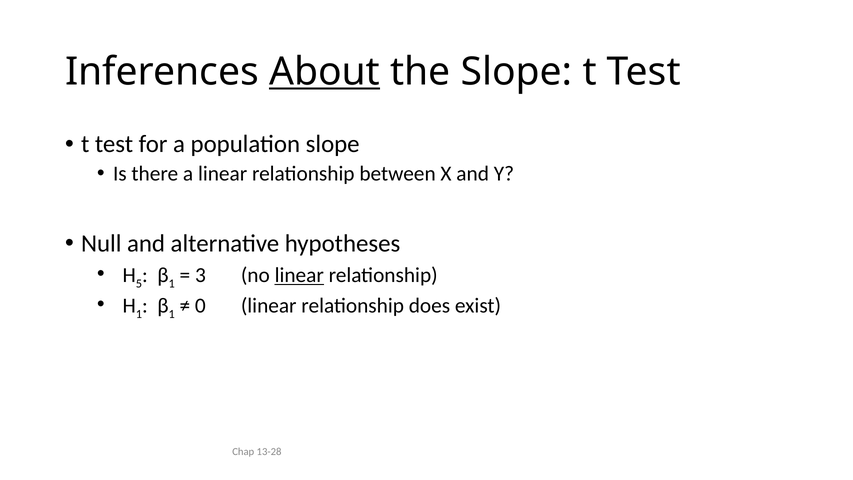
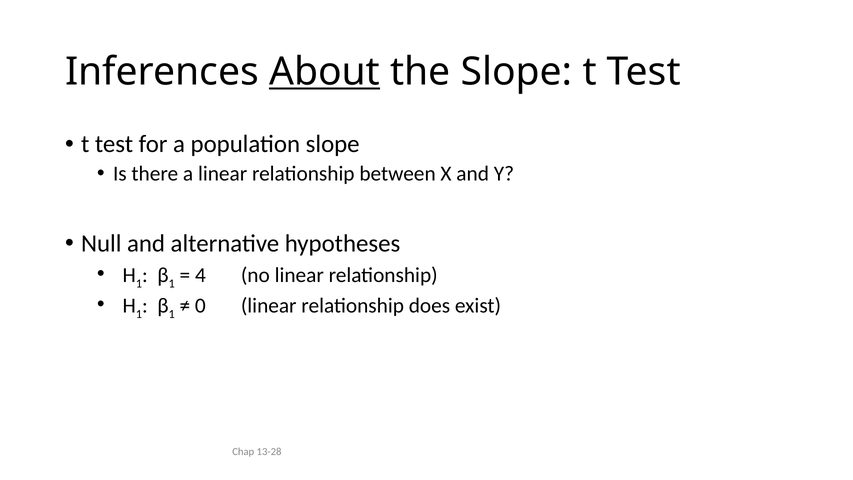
5: 5 -> 1 (139, 283)
3: 3 -> 4 (200, 275)
linear underline: present -> none (299, 275)
